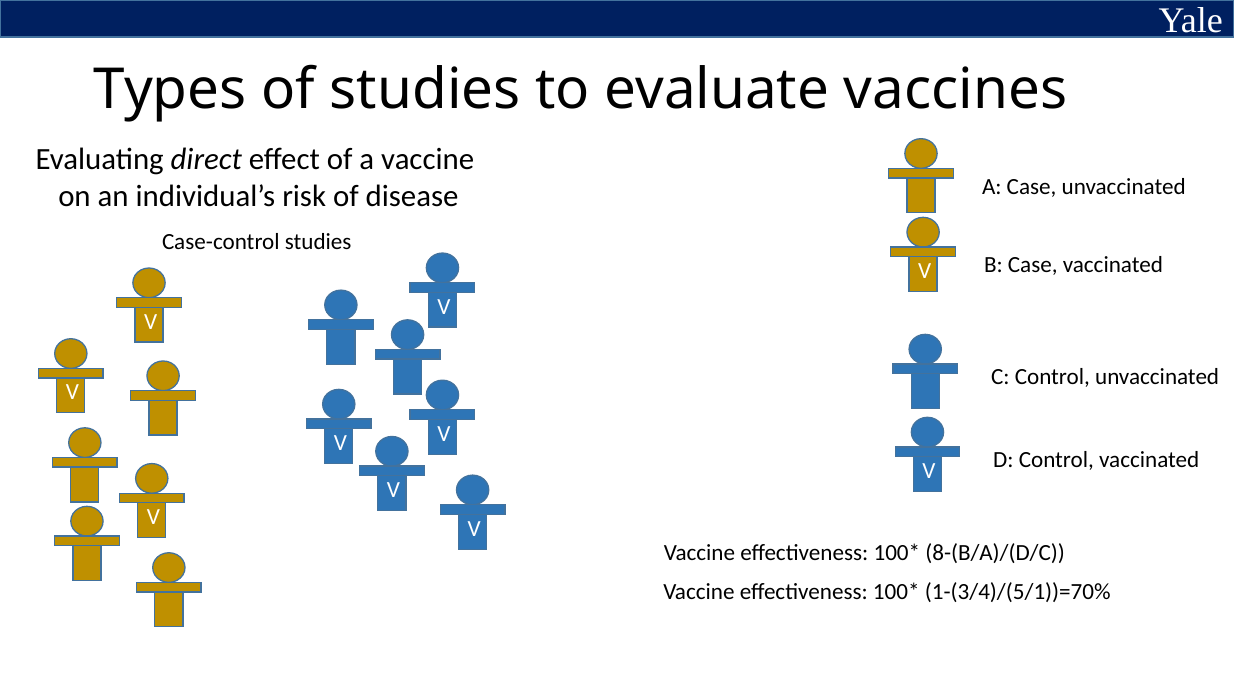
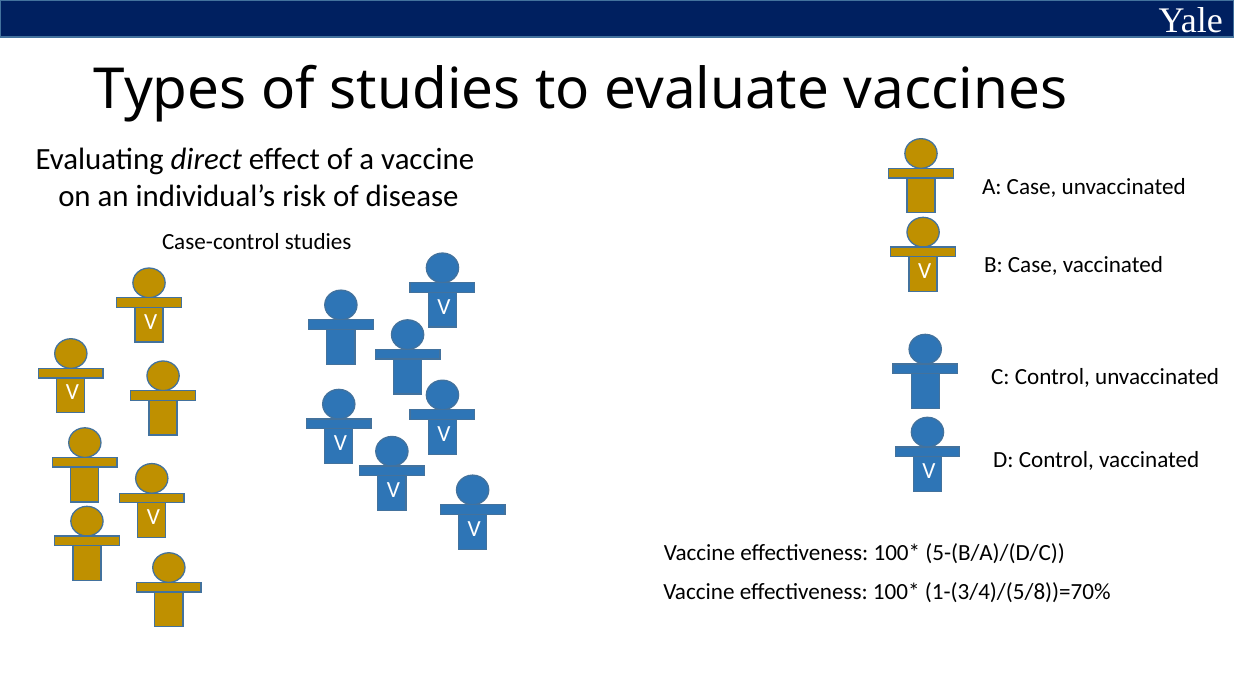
8-(B/A)/(D/C: 8-(B/A)/(D/C -> 5-(B/A)/(D/C (995, 553)
1-(3/4)/(5/1))=70%: 1-(3/4)/(5/1))=70% -> 1-(3/4)/(5/8))=70% (1018, 592)
